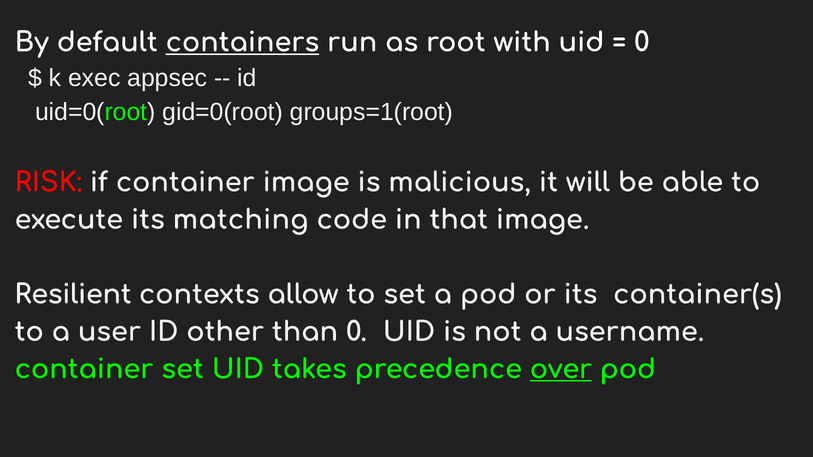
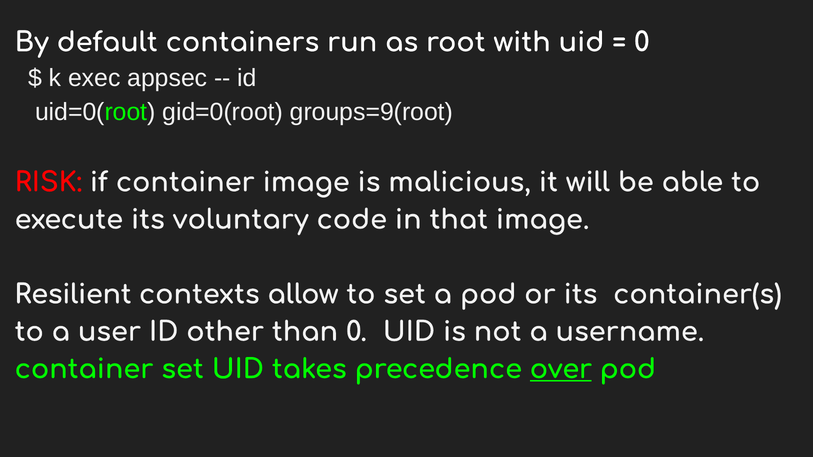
containers underline: present -> none (242, 42)
groups=1(root: groups=1(root -> groups=9(root (371, 112)
matching: matching -> voluntary (241, 220)
